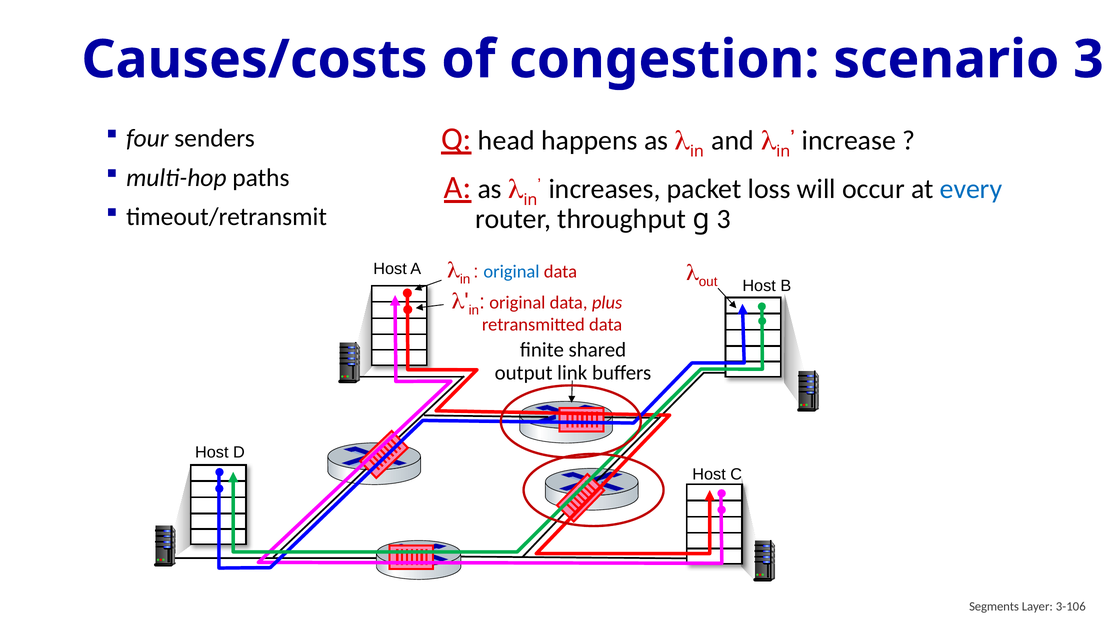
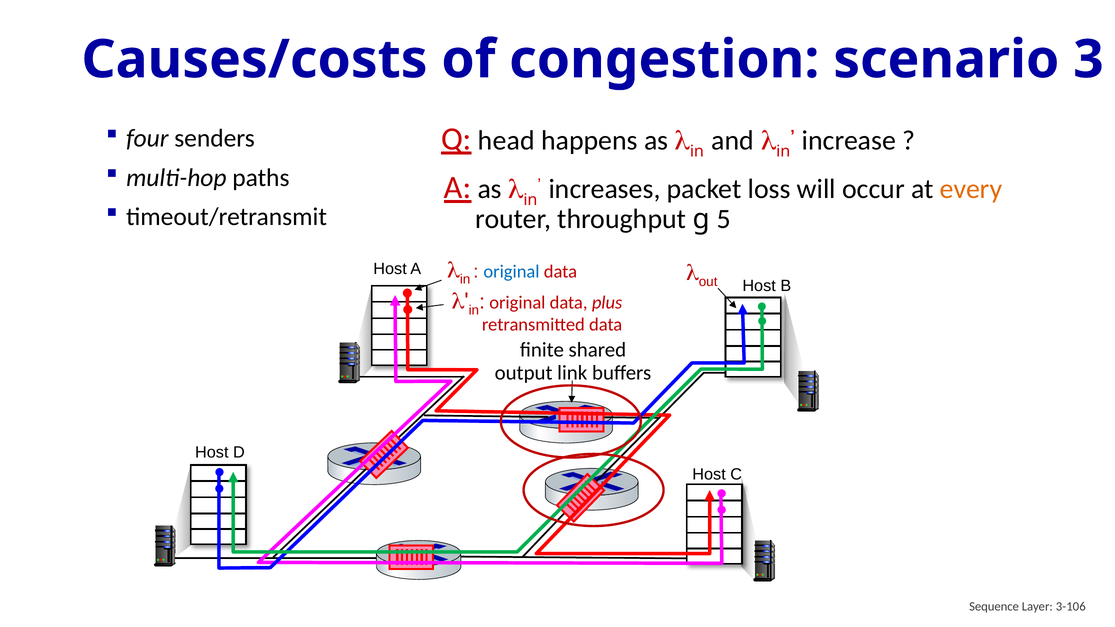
every colour: blue -> orange (971, 189)
g 3: 3 -> 5 (724, 219)
Segments: Segments -> Sequence (994, 607)
